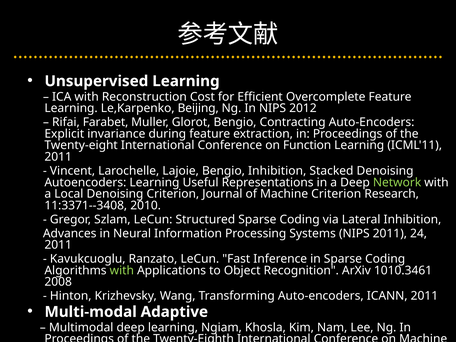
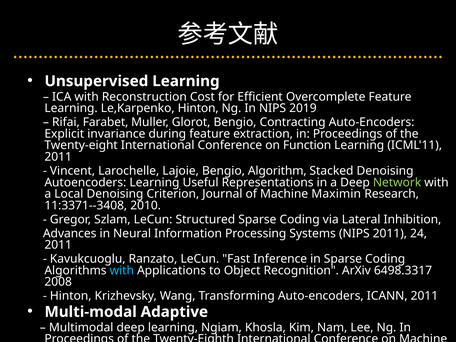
Le,Karpenko Beijing: Beijing -> Hinton (198, 108)
2012: 2012 -> 2019 (303, 108)
Bengio Inhibition: Inhibition -> Algorithm (277, 171)
Machine Criterion: Criterion -> Maximin (336, 194)
with colour: light green -> light blue (122, 270)
1010.3461: 1010.3461 -> 6498.3317 (403, 270)
